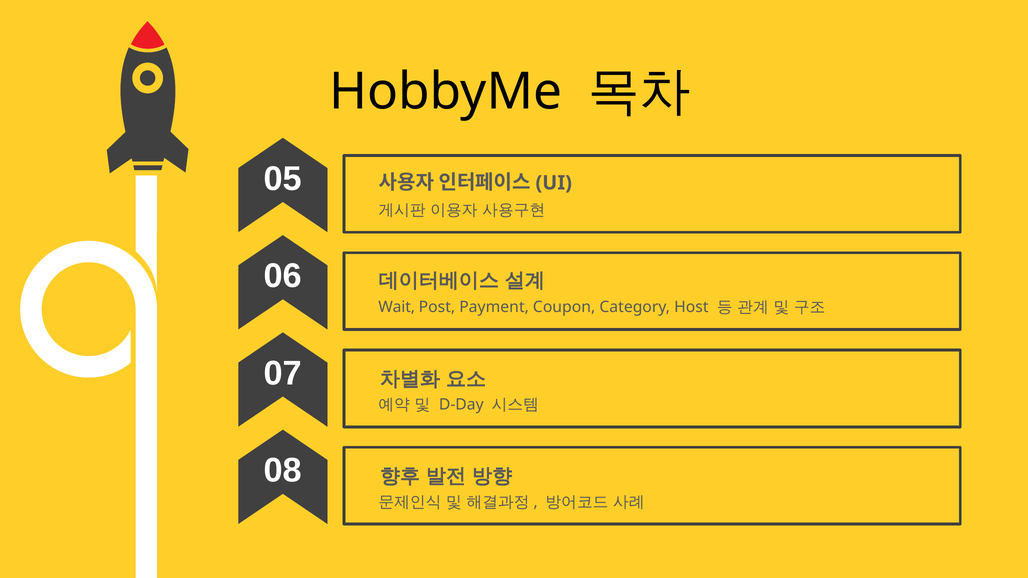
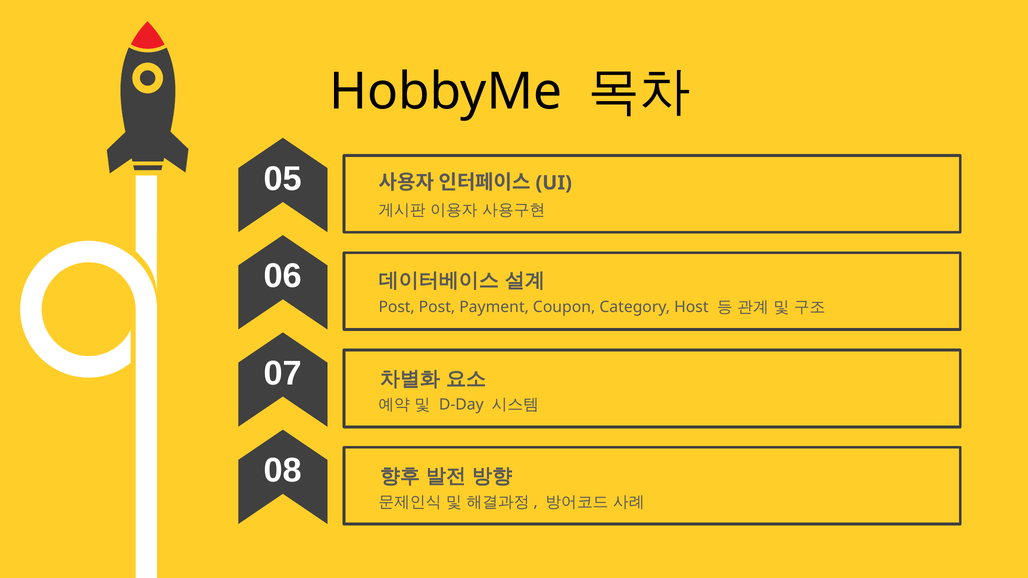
Wait: Wait -> Post (397, 307)
